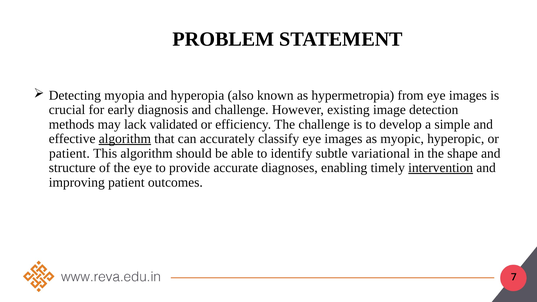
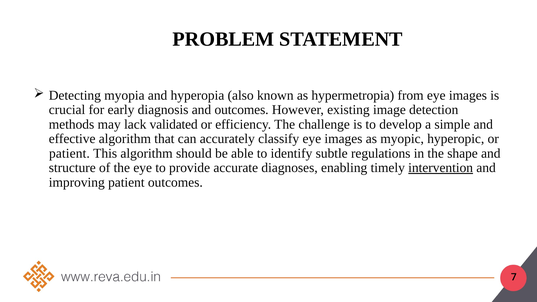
and challenge: challenge -> outcomes (242, 110)
algorithm underline: present -> none (125, 139)
variational: variational -> regulations (381, 153)
